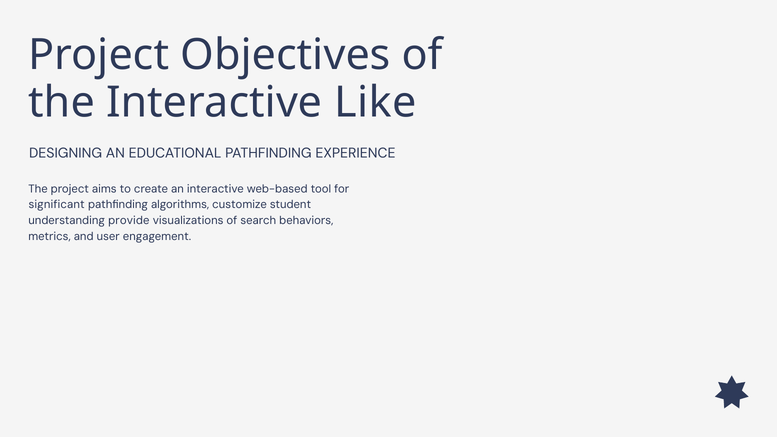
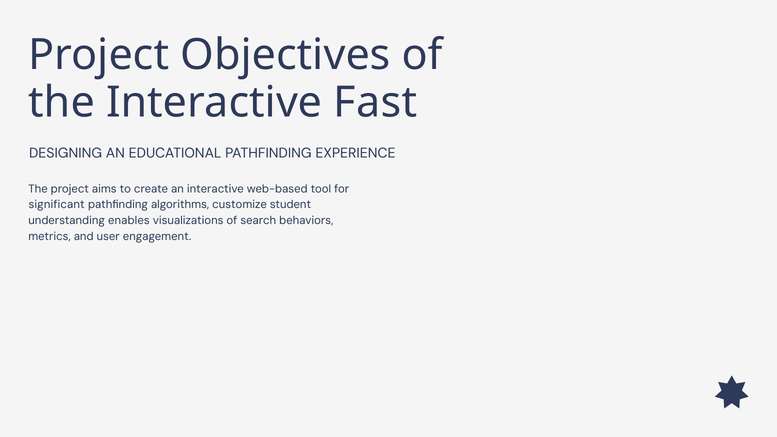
Like: Like -> Fast (375, 103)
provide: provide -> enables (129, 221)
